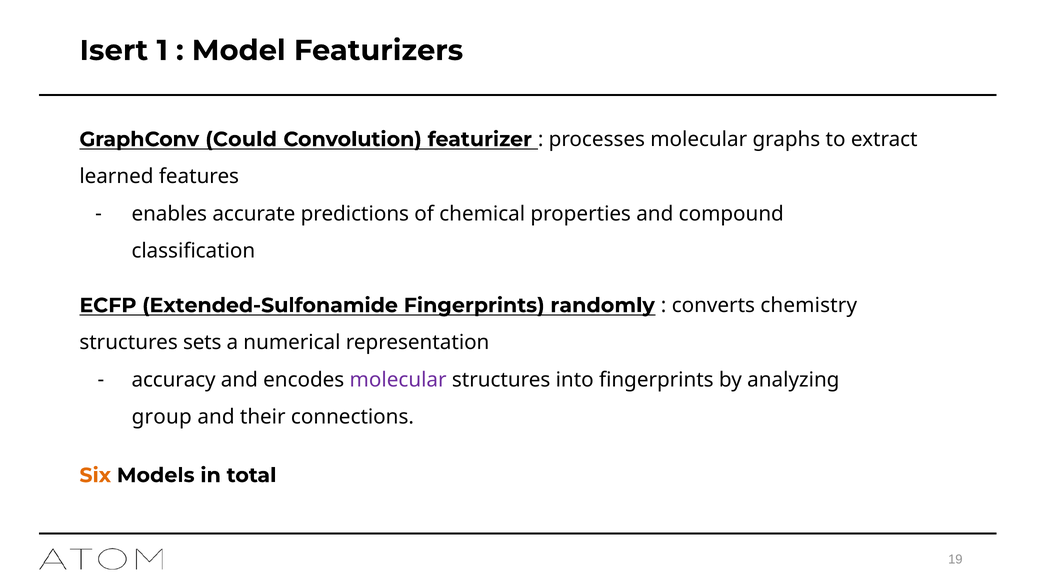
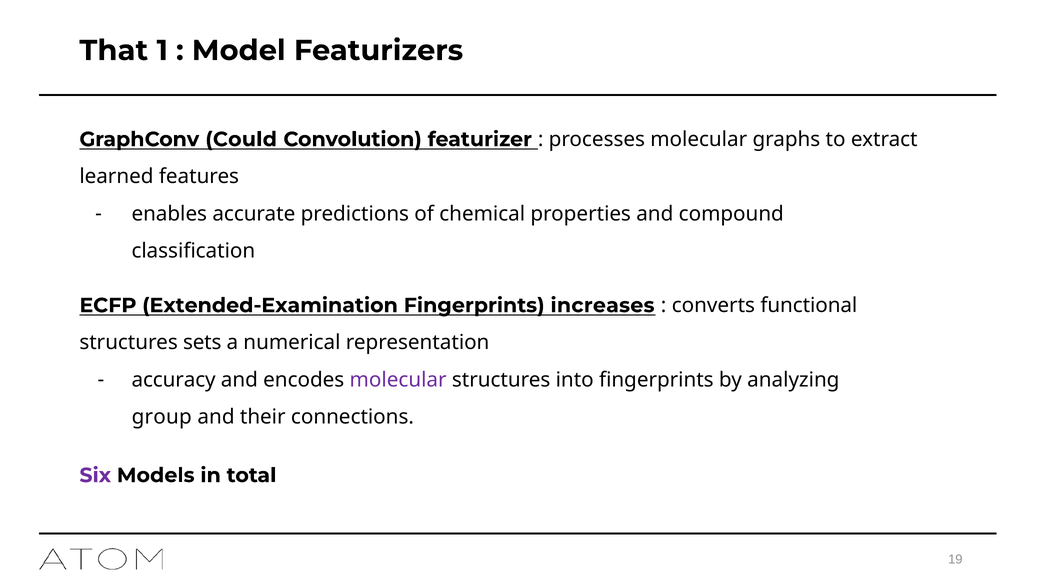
Isert: Isert -> That (114, 51)
Extended-Sulfonamide: Extended-Sulfonamide -> Extended-Examination (270, 305)
randomly: randomly -> increases (602, 305)
chemistry: chemistry -> functional (809, 305)
Six colour: orange -> purple (95, 475)
